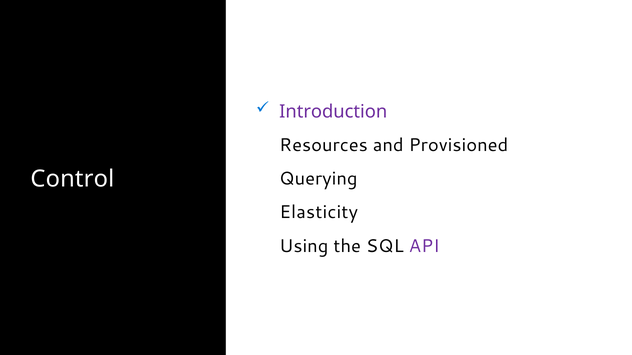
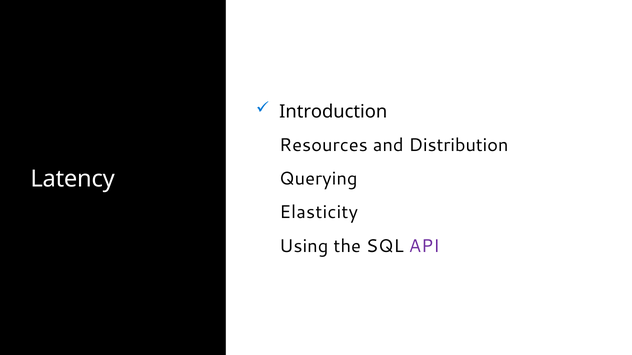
Introduction colour: purple -> black (333, 112)
Provisioned: Provisioned -> Distribution (459, 145)
Control: Control -> Latency (73, 179)
